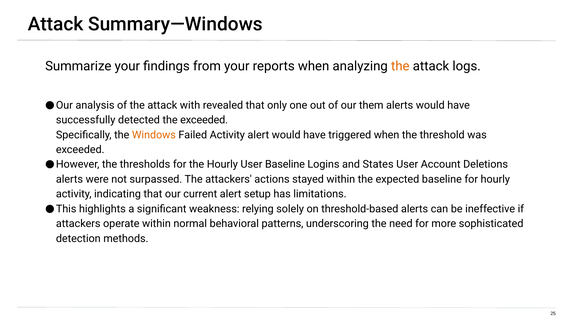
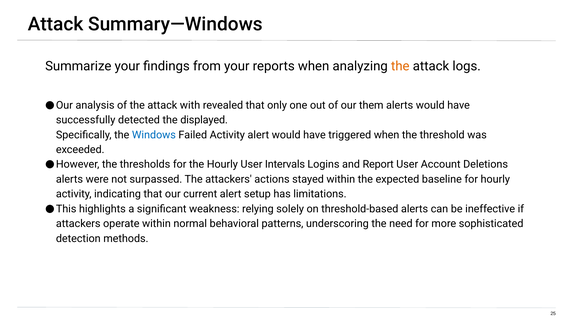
the exceeded: exceeded -> displayed (204, 120)
Windows colour: orange -> blue (154, 135)
User Baseline: Baseline -> Intervals (285, 165)
States: States -> Report (378, 165)
